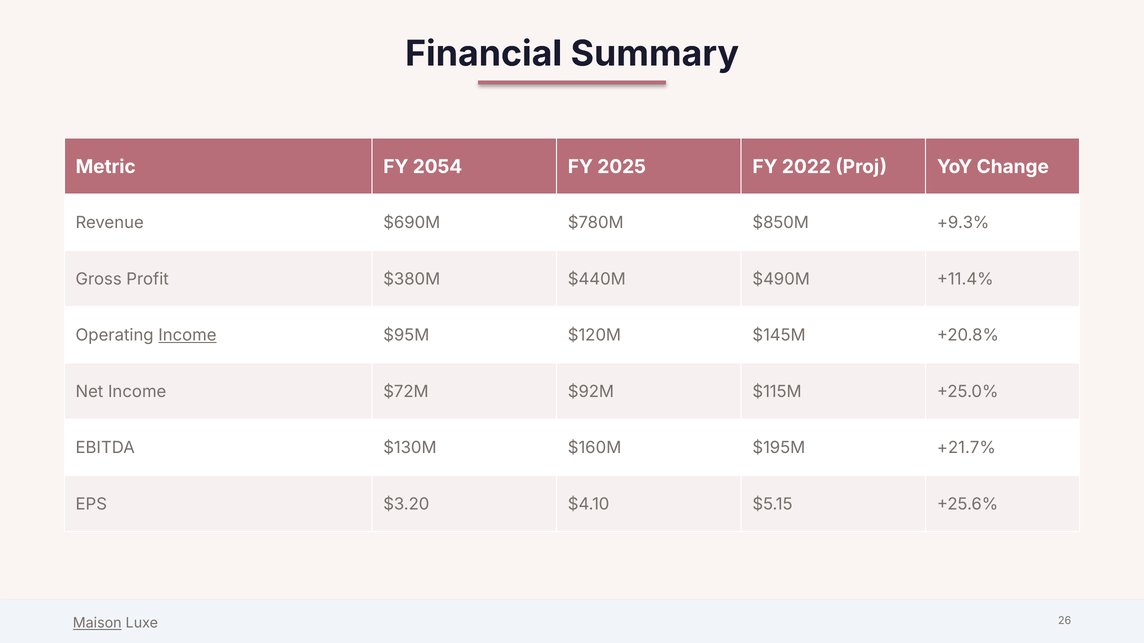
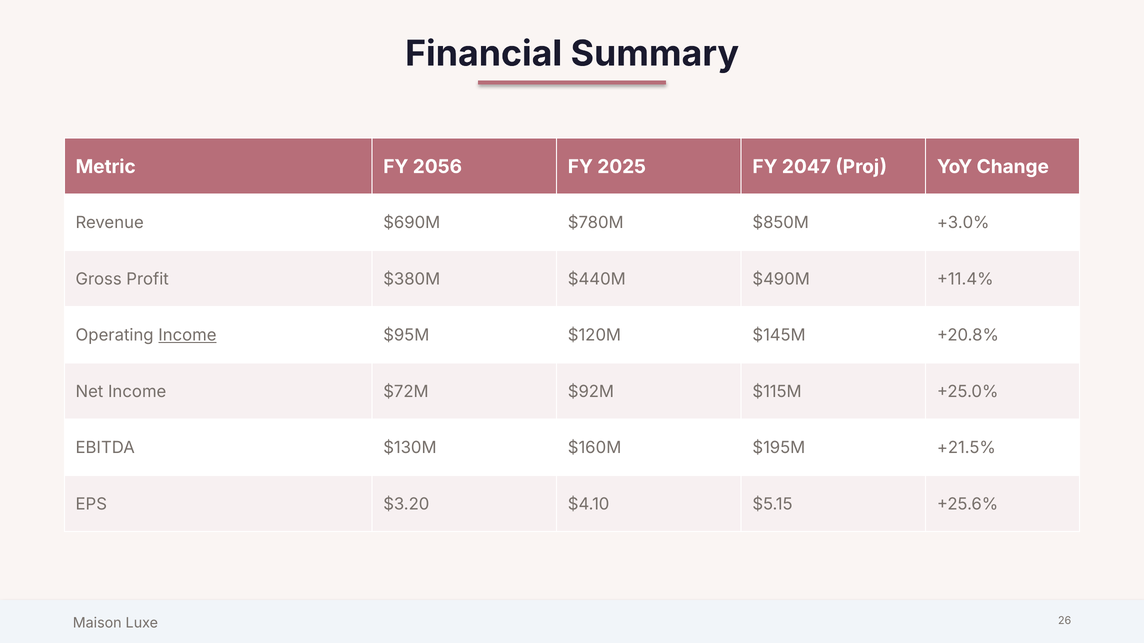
2054: 2054 -> 2056 (437, 167)
2022: 2022 -> 2047 (806, 167)
+9.3%: +9.3% -> +3.0% (963, 223)
+21.7%: +21.7% -> +21.5% (966, 448)
Maison underline: present -> none (97, 624)
